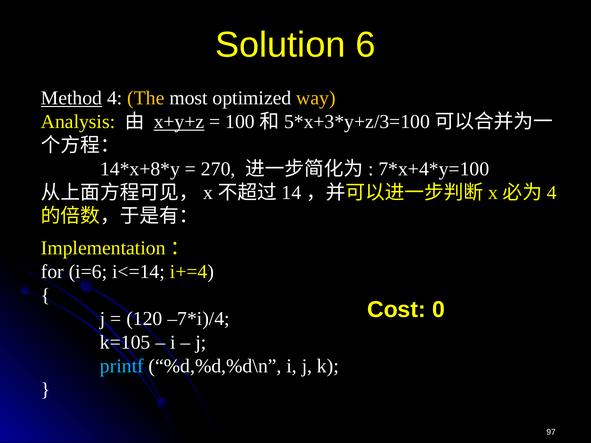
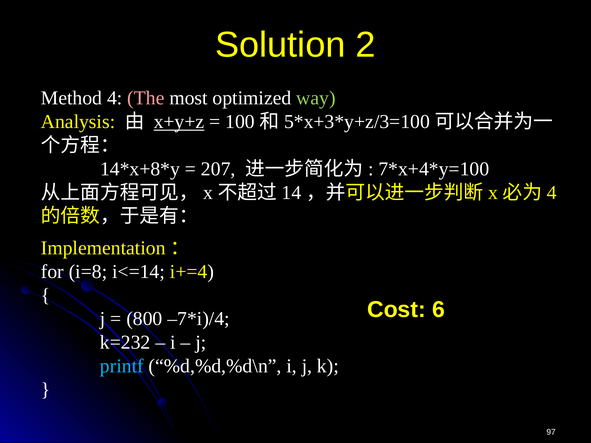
6: 6 -> 2 (366, 45)
Method underline: present -> none (72, 98)
The colour: yellow -> pink (146, 98)
way colour: yellow -> light green (316, 98)
270: 270 -> 207 (218, 169)
i=6: i=6 -> i=8 (88, 272)
0: 0 -> 6 (438, 310)
120: 120 -> 800 (144, 319)
k=105: k=105 -> k=232 (125, 343)
